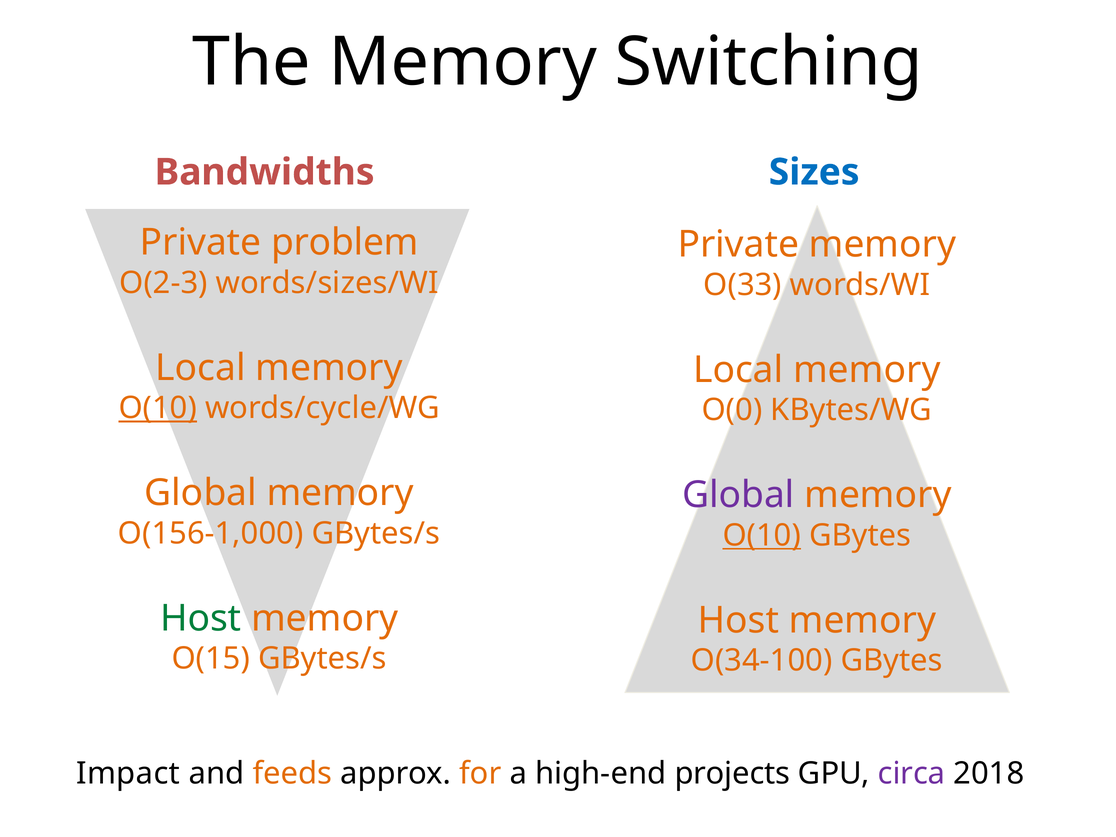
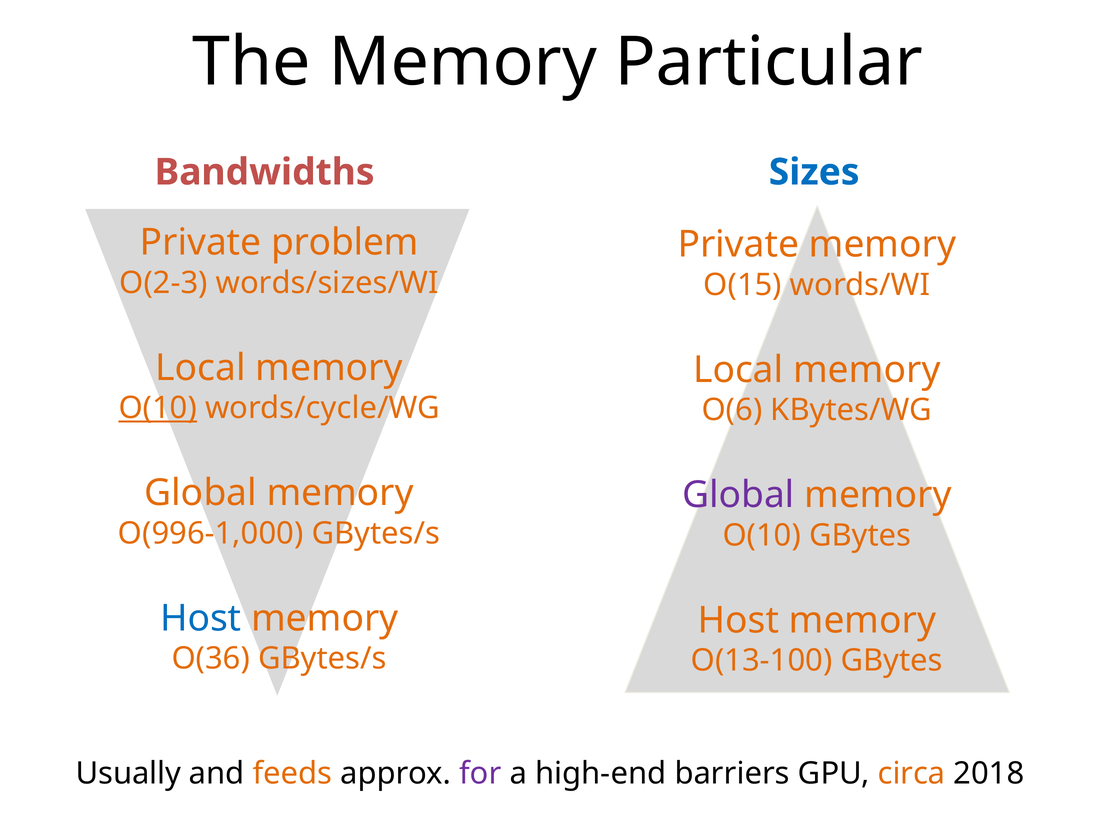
Switching: Switching -> Particular (769, 62)
O(33: O(33 -> O(15 (743, 285)
O(0: O(0 -> O(6 (732, 410)
O(156-1,000: O(156-1,000 -> O(996-1,000 (211, 533)
O(10 underline: present -> none (762, 535)
Host colour: green -> blue (201, 618)
O(15: O(15 -> O(36 (211, 659)
O(34-100: O(34-100 -> O(13-100 (762, 661)
Impact: Impact -> Usually (128, 773)
for colour: orange -> purple (480, 773)
projects: projects -> barriers (732, 773)
circa colour: purple -> orange (912, 773)
